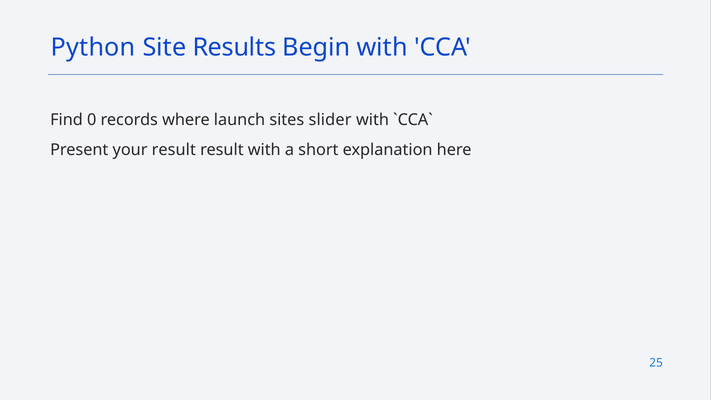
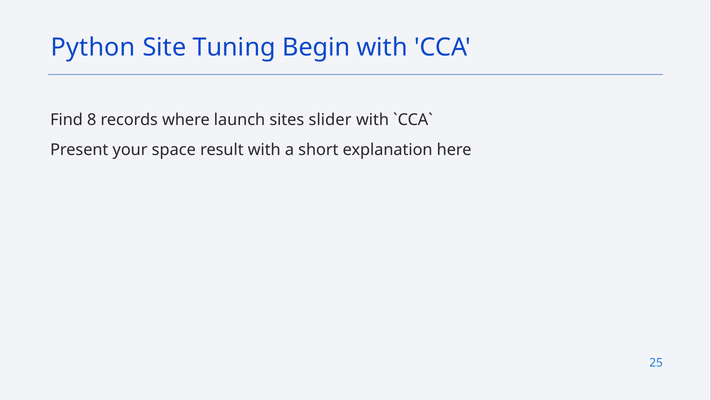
Results: Results -> Tuning (234, 47)
0: 0 -> 8 (92, 120)
your result: result -> space (174, 150)
